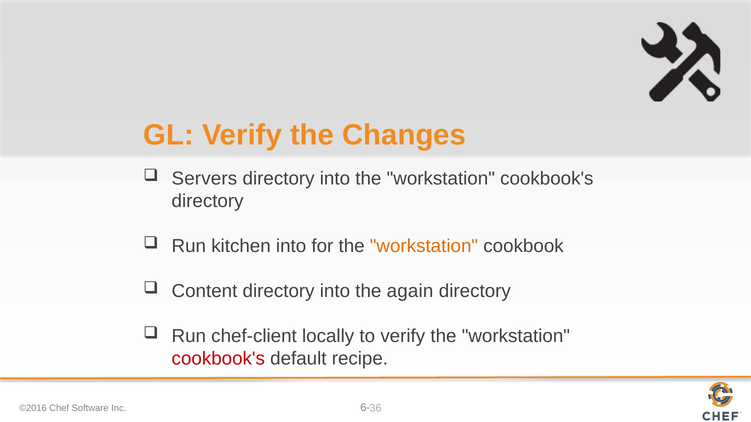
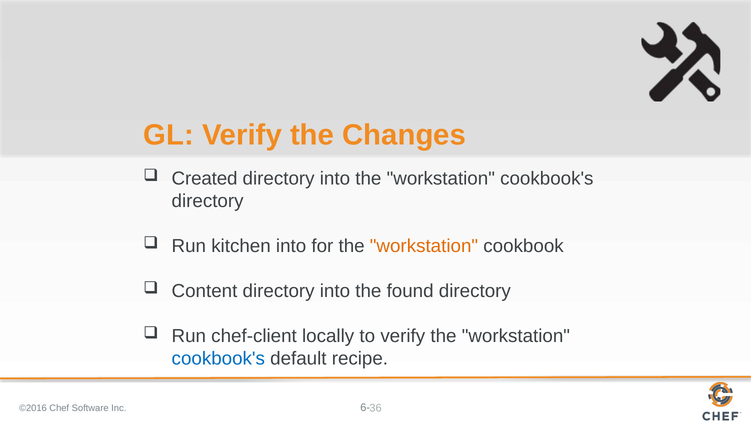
Servers: Servers -> Created (205, 179)
again: again -> found (410, 291)
cookbook's colour: red -> blue (218, 359)
